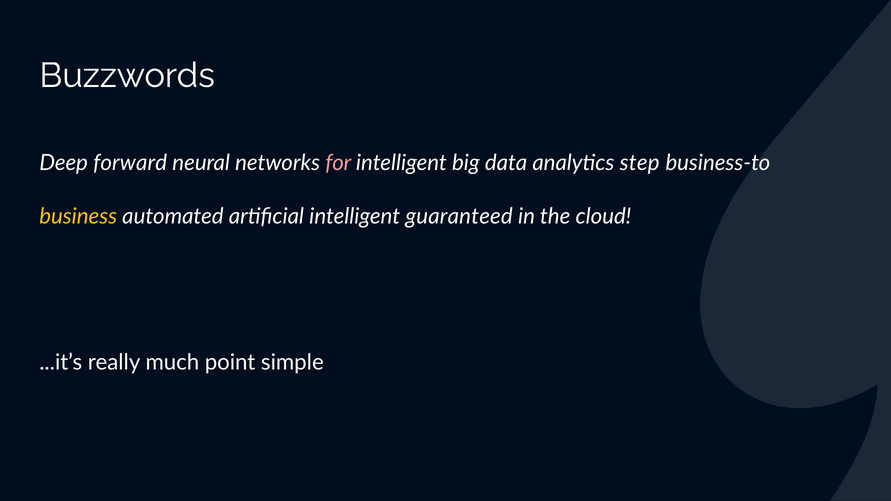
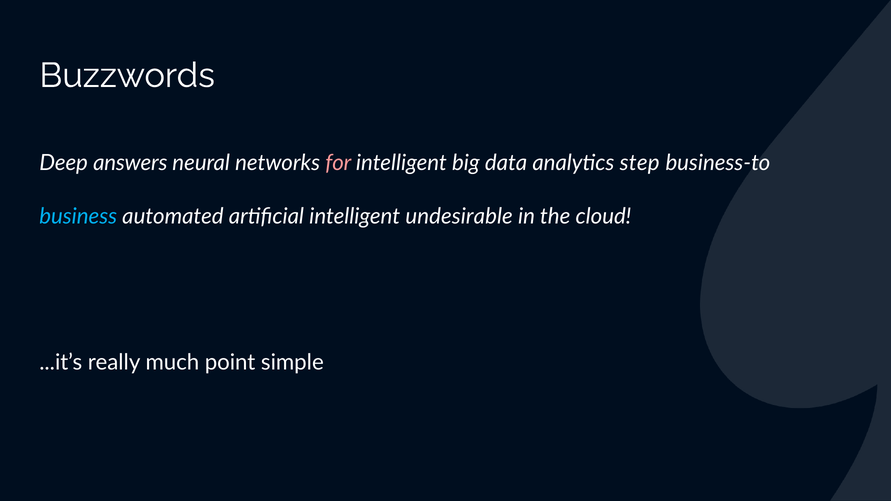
forward: forward -> answers (130, 163)
business colour: yellow -> light blue (78, 216)
guaranteed: guaranteed -> undesirable (459, 216)
